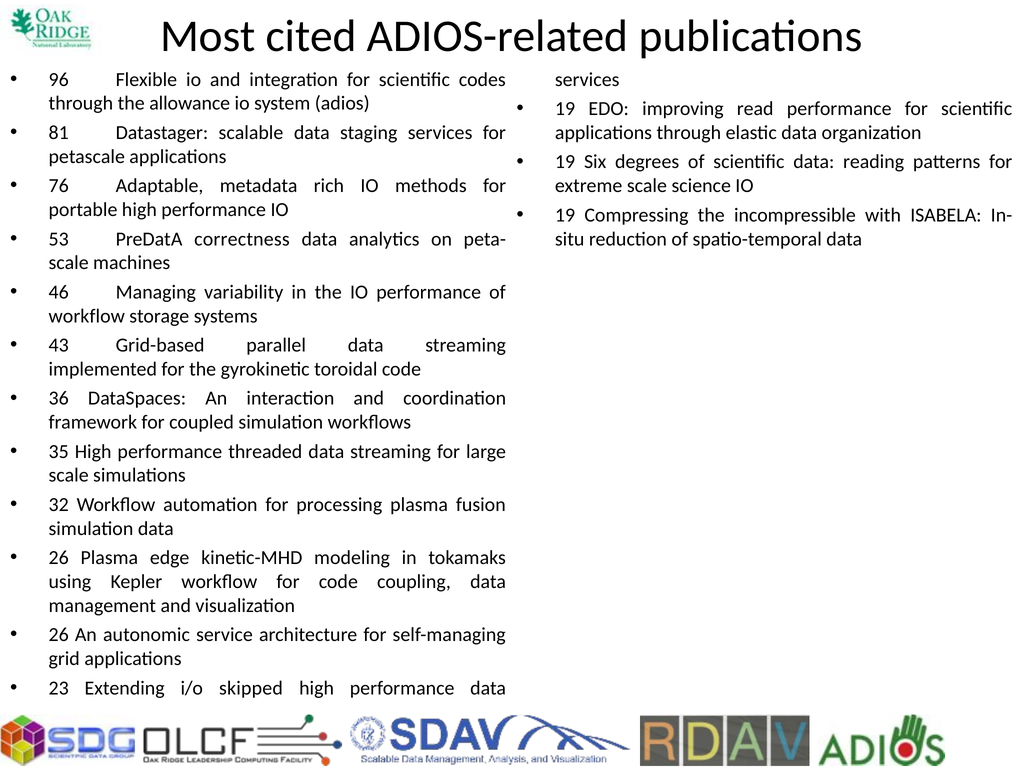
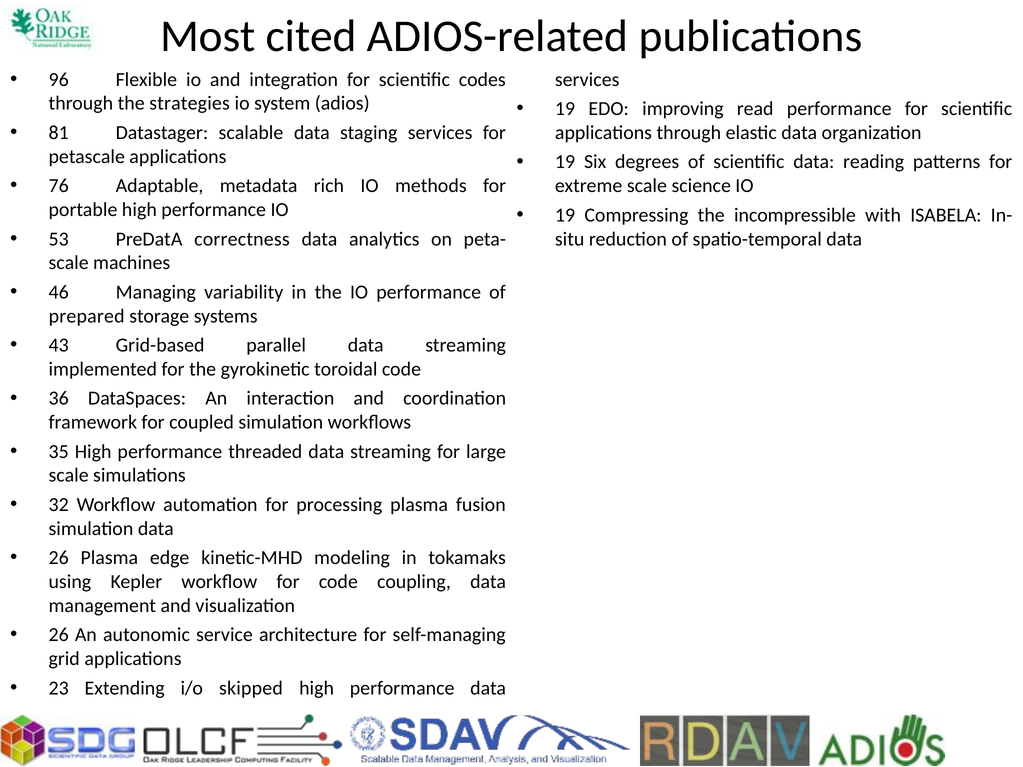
allowance: allowance -> strategies (190, 103)
workflow: workflow -> prepared (87, 316)
